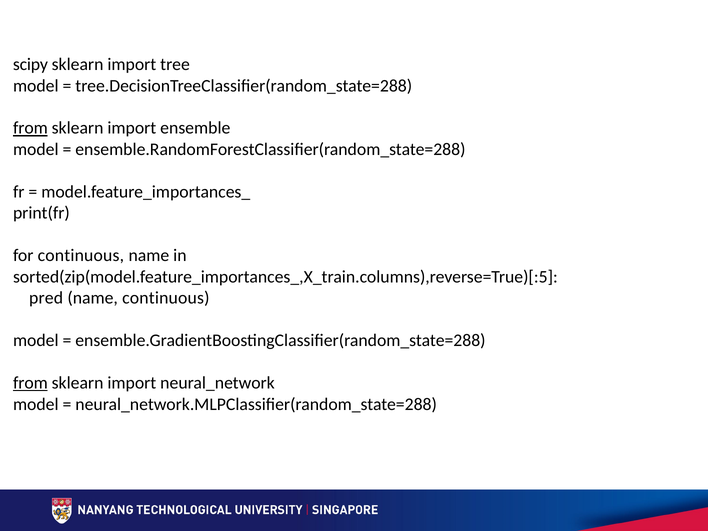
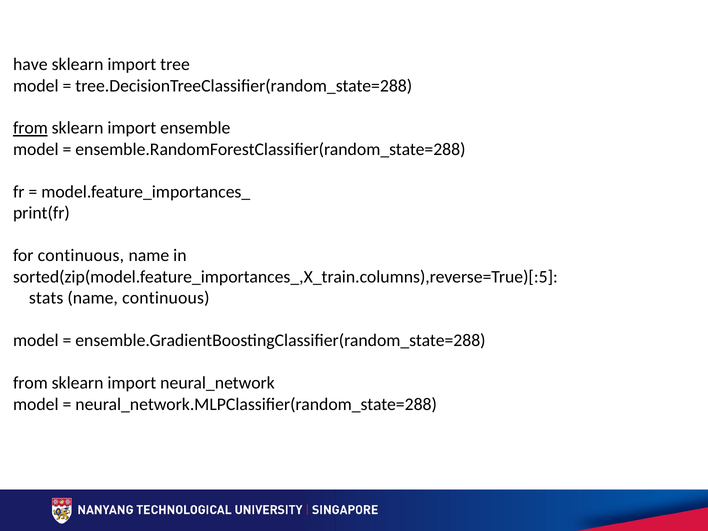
scipy: scipy -> have (30, 64)
pred: pred -> stats (46, 298)
from underline: present -> none (30, 383)
